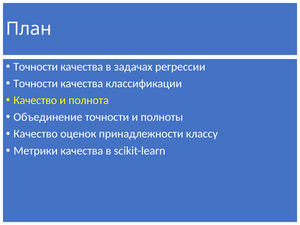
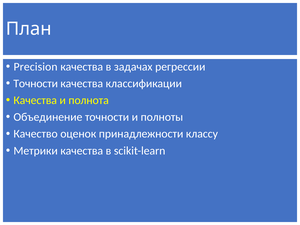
Точности: Точности -> Precision (36, 67)
Качество: Качество -> Качества (35, 100)
